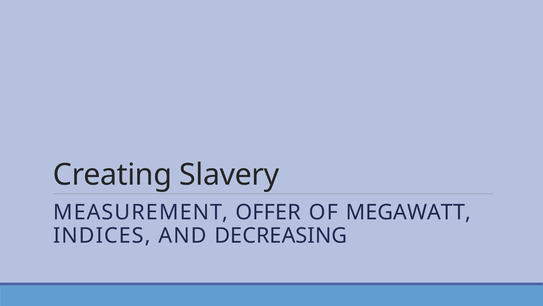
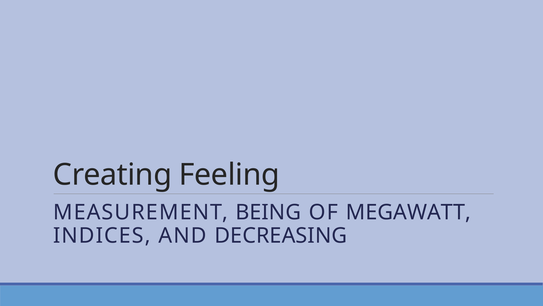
Slavery: Slavery -> Feeling (229, 174)
OFFER: OFFER -> BEING (268, 212)
